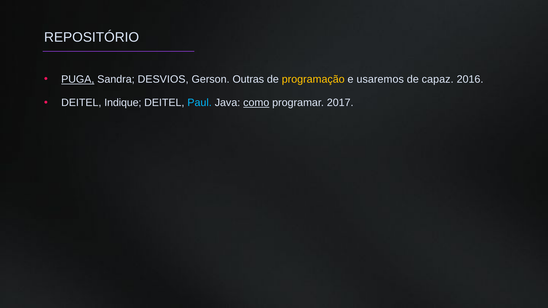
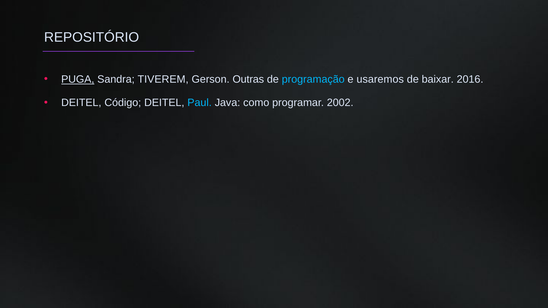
DESVIOS: DESVIOS -> TIVEREM (163, 79)
programação colour: yellow -> light blue (313, 79)
capaz: capaz -> baixar (438, 79)
Indique: Indique -> Código (123, 103)
como underline: present -> none (256, 103)
2017: 2017 -> 2002 (340, 103)
